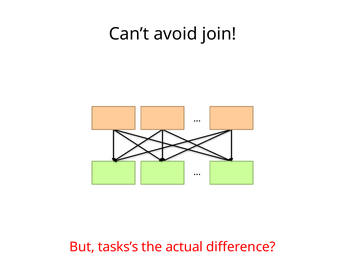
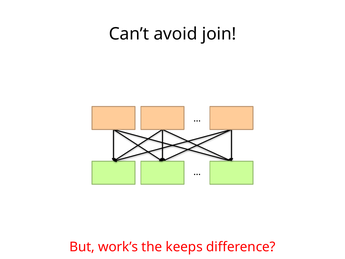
tasks’s: tasks’s -> work’s (118, 247)
actual: actual -> keeps (184, 247)
